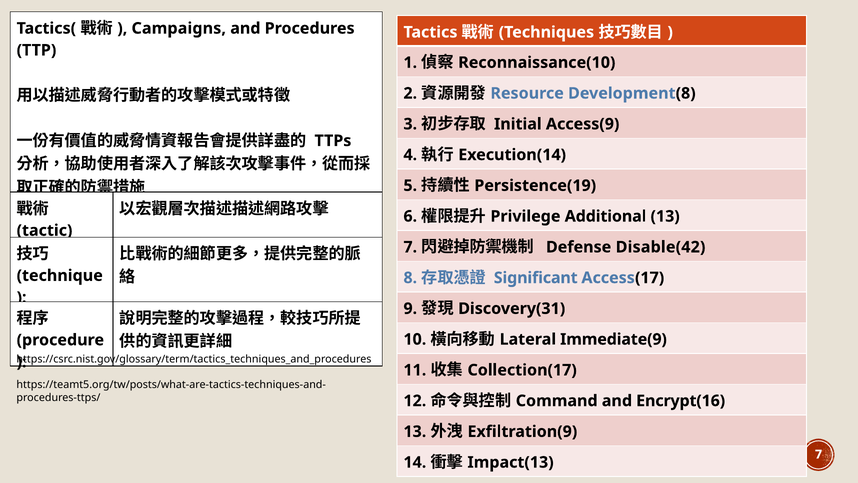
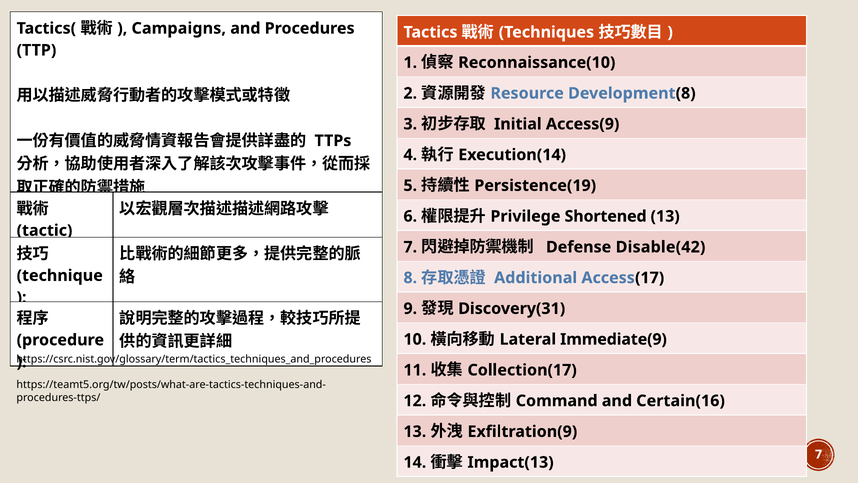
Additional: Additional -> Shortened (606, 216)
Significant: Significant -> Additional (536, 278)
Encrypt(16: Encrypt(16 -> Certain(16 (681, 401)
